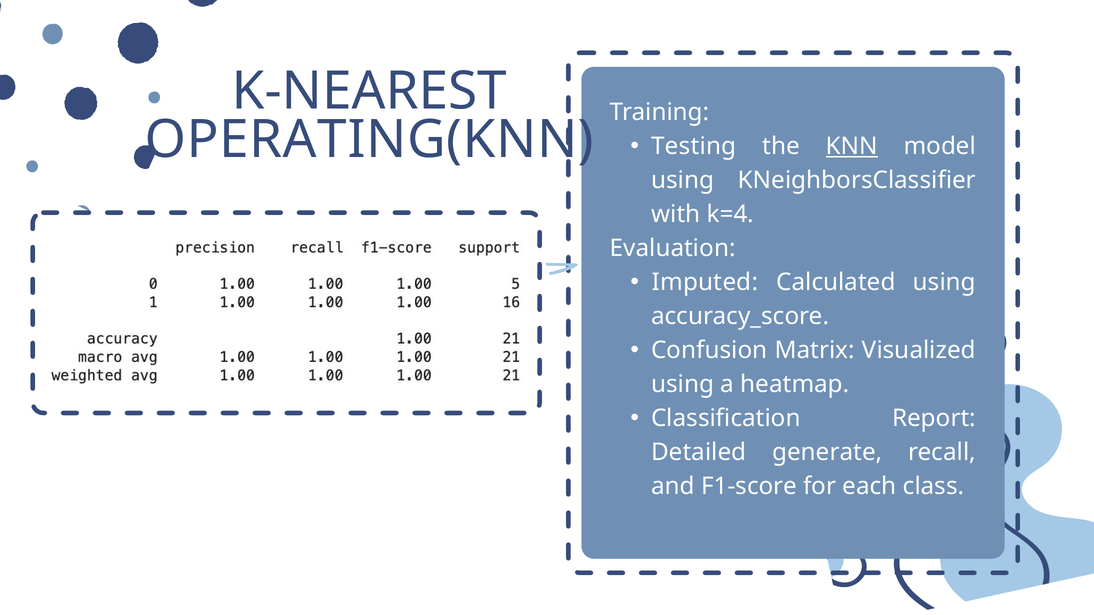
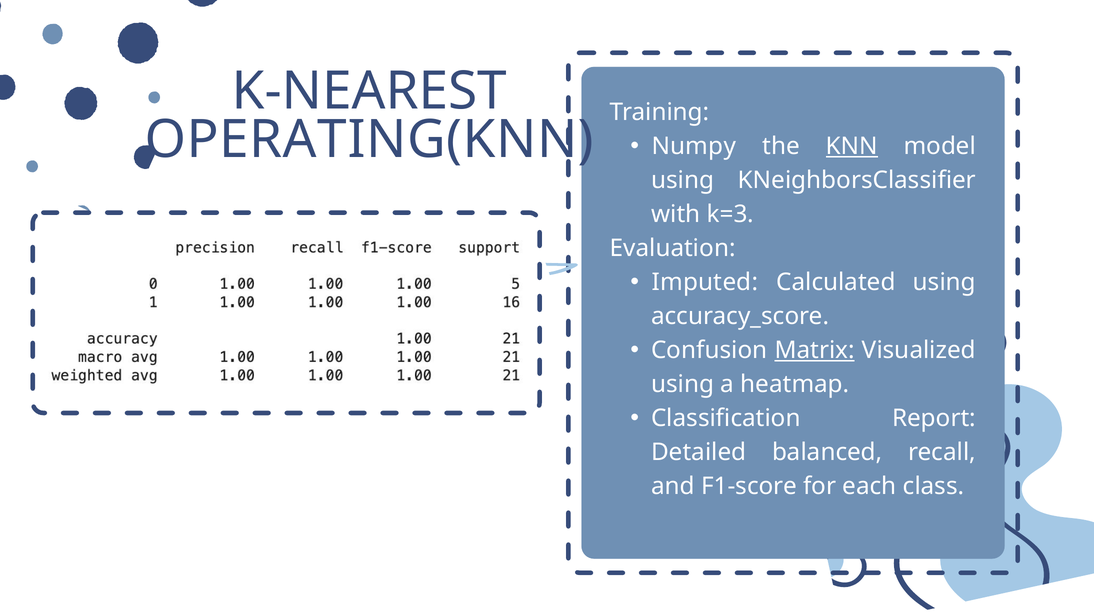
Testing: Testing -> Numpy (694, 146)
k=4: k=4 -> k=3 (730, 214)
Matrix underline: none -> present (815, 351)
generate: generate -> balanced (827, 453)
